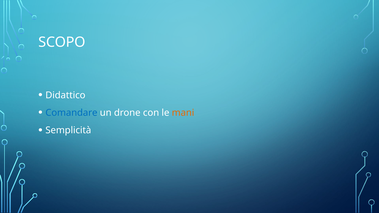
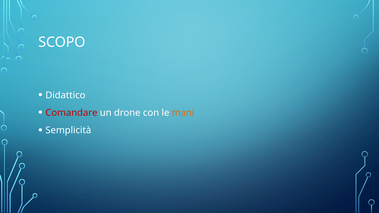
Comandare colour: blue -> red (71, 113)
